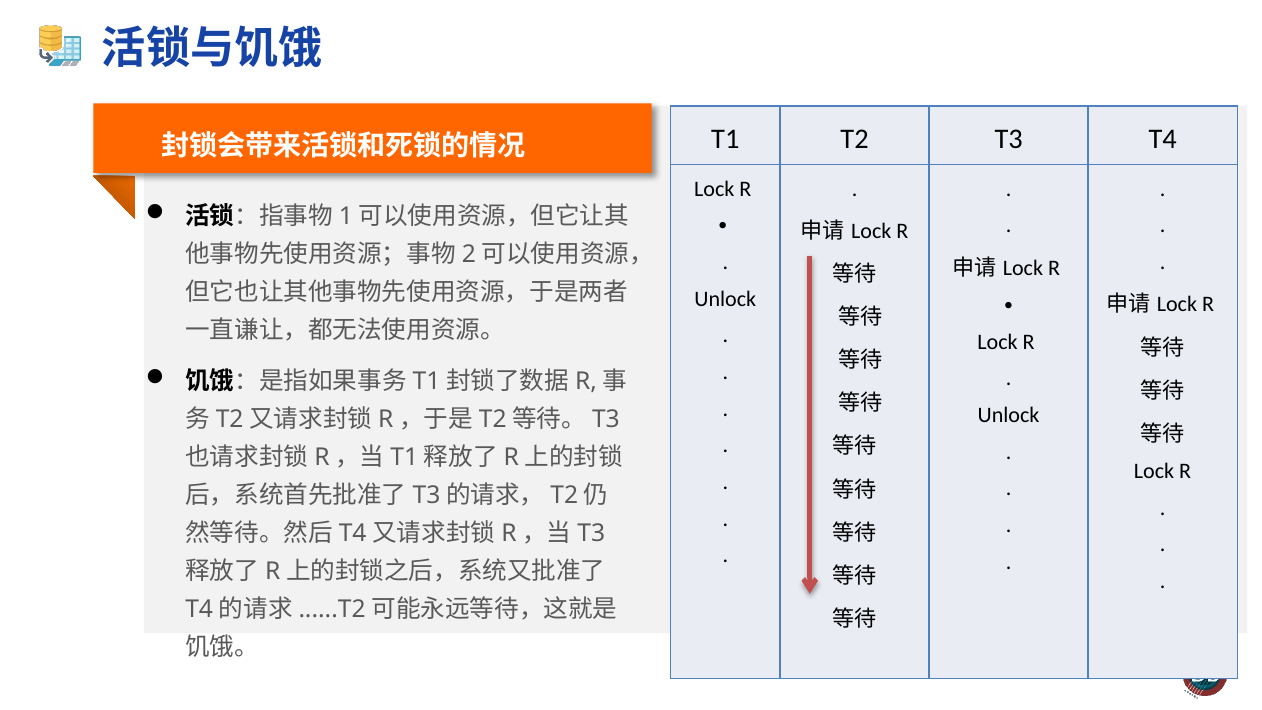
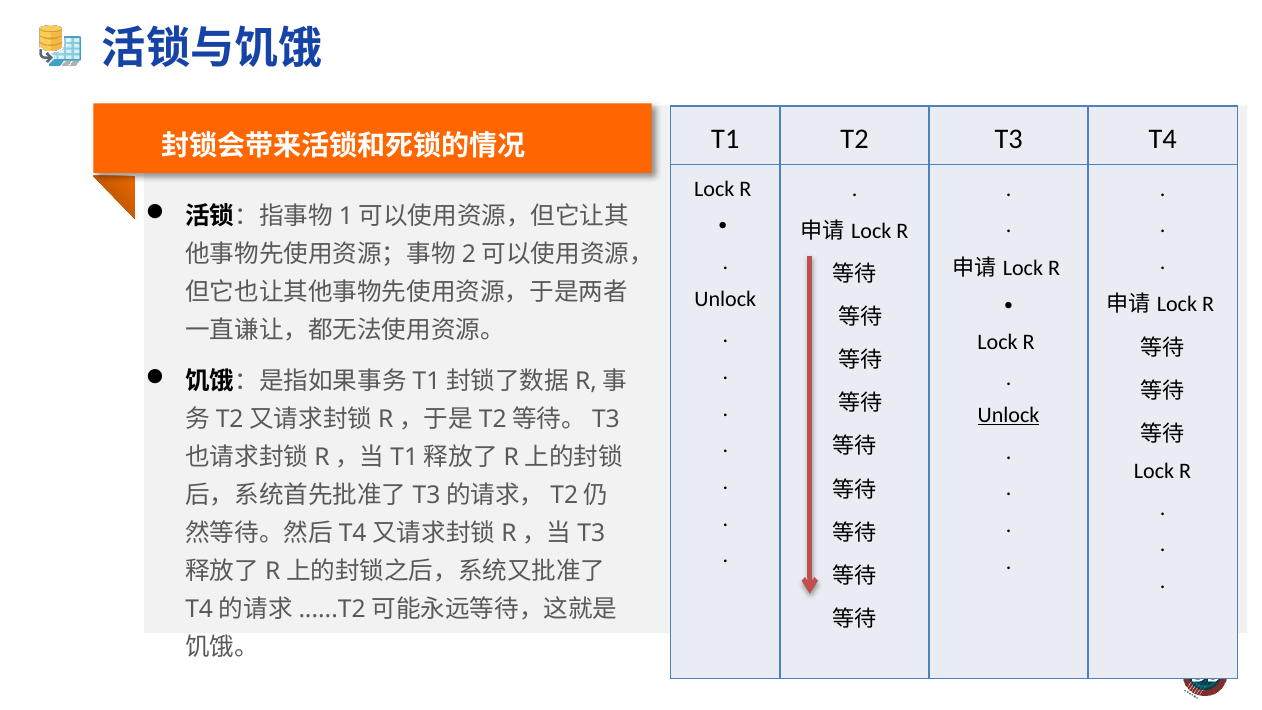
Unlock underline: none -> present (1009, 415)
